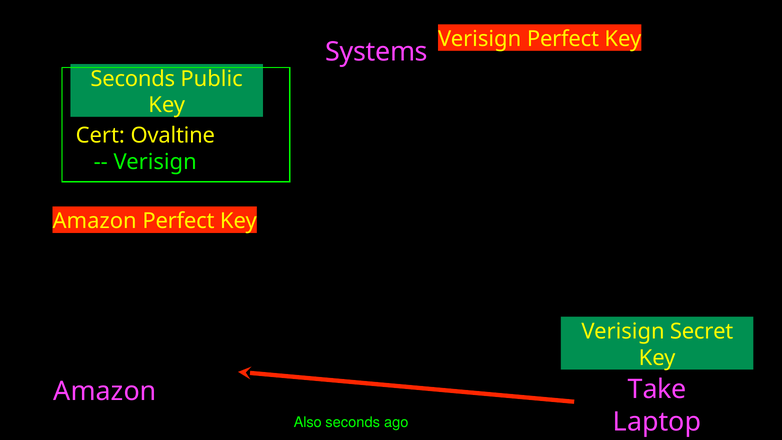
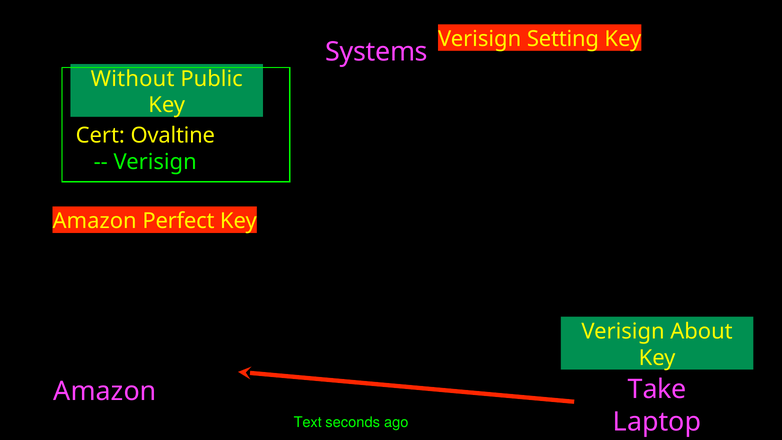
Verisign Perfect: Perfect -> Setting (563, 39)
Seconds: Seconds -> Without (133, 79)
Secret: Secret -> About (701, 331)
Also: Also -> Text (308, 422)
